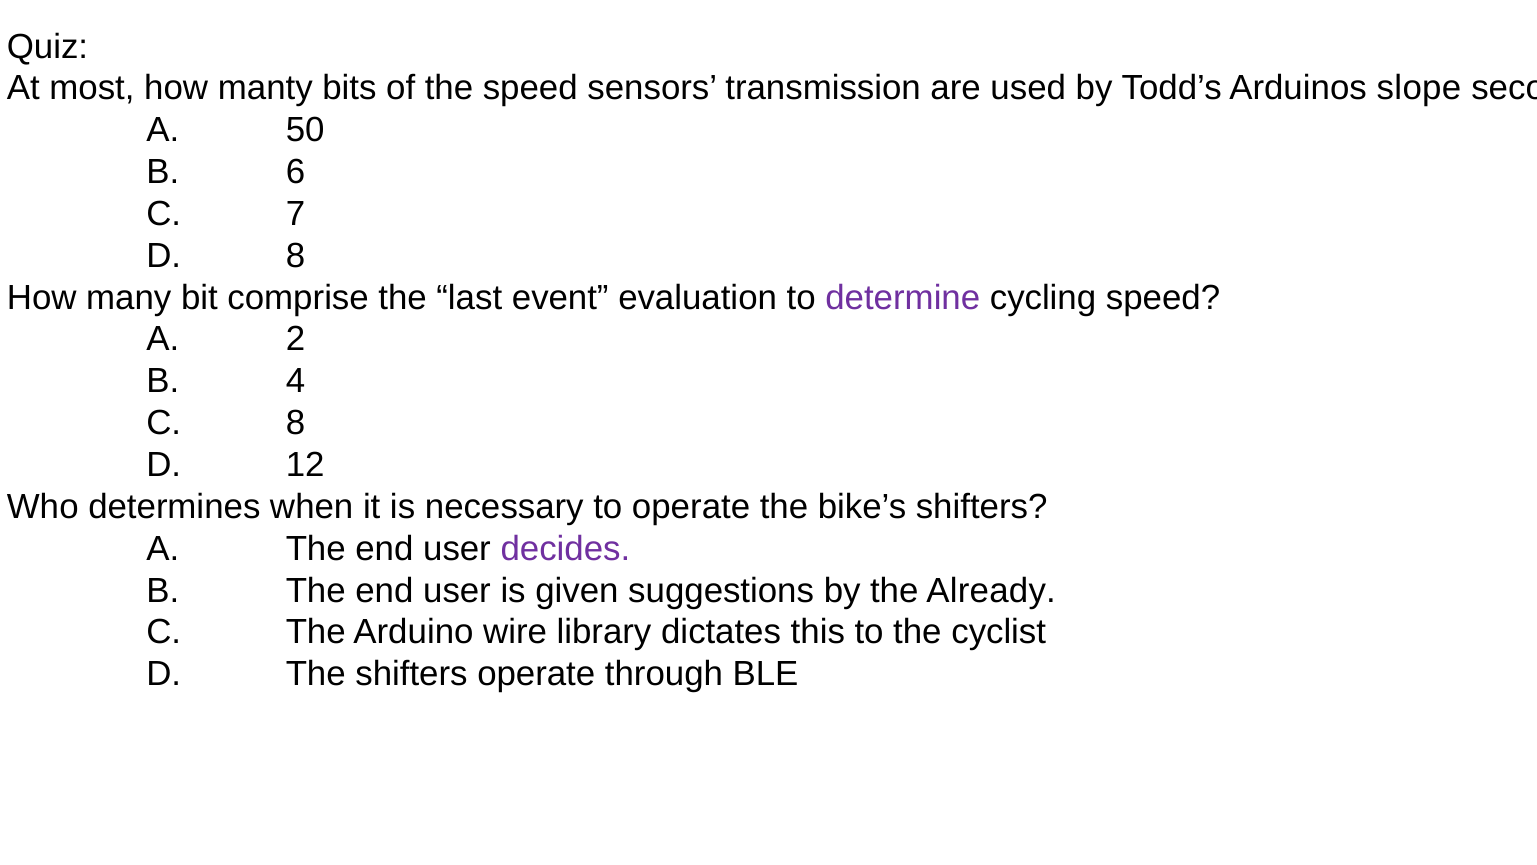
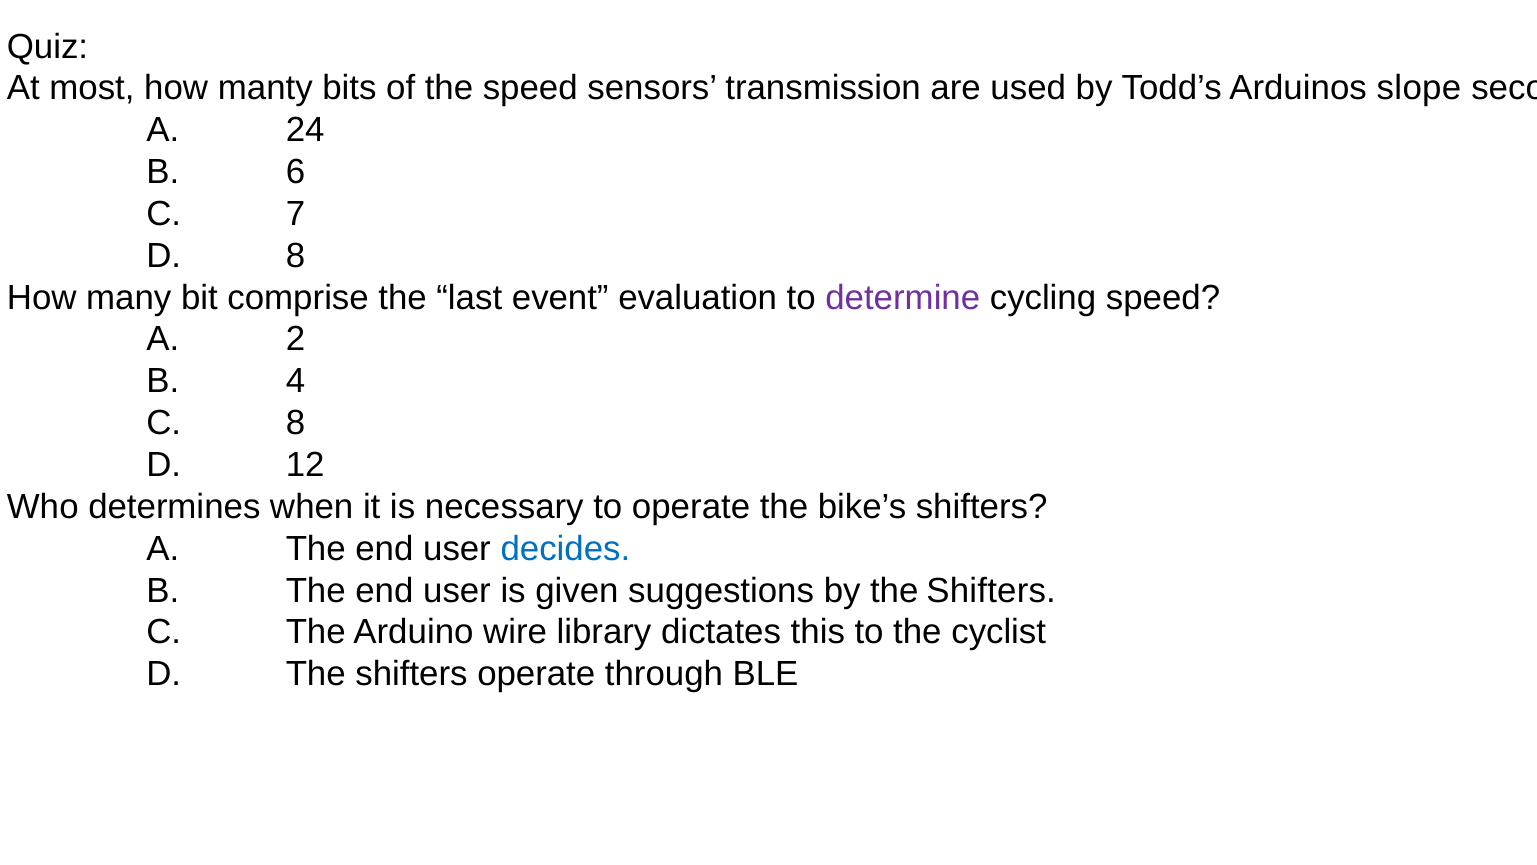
50: 50 -> 24 (305, 130)
decides colour: purple -> blue (565, 548)
by the Already: Already -> Shifters (991, 590)
